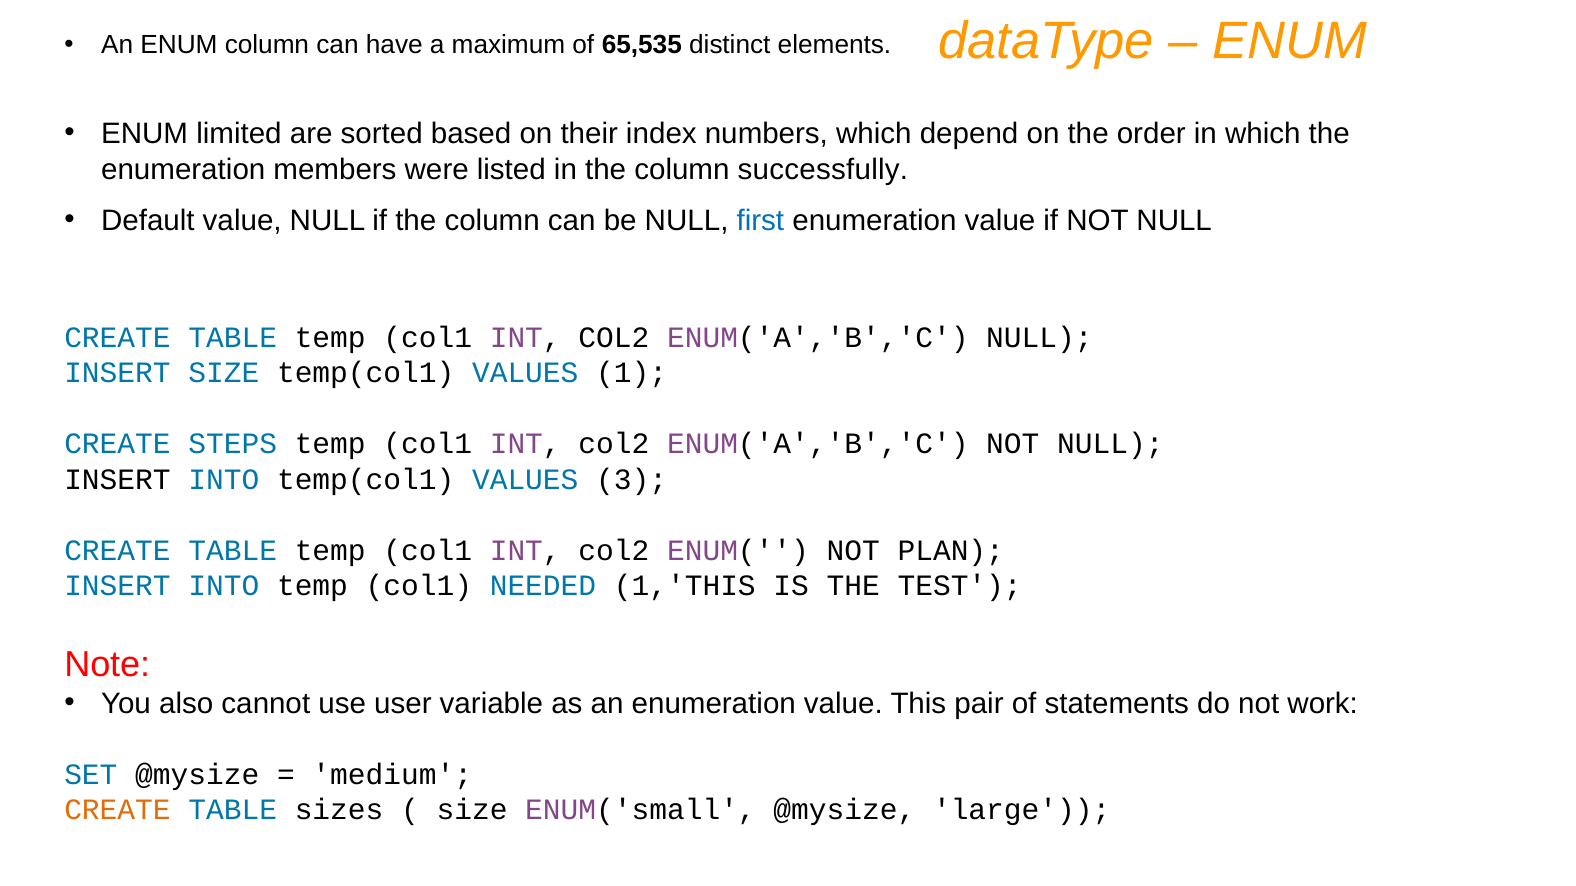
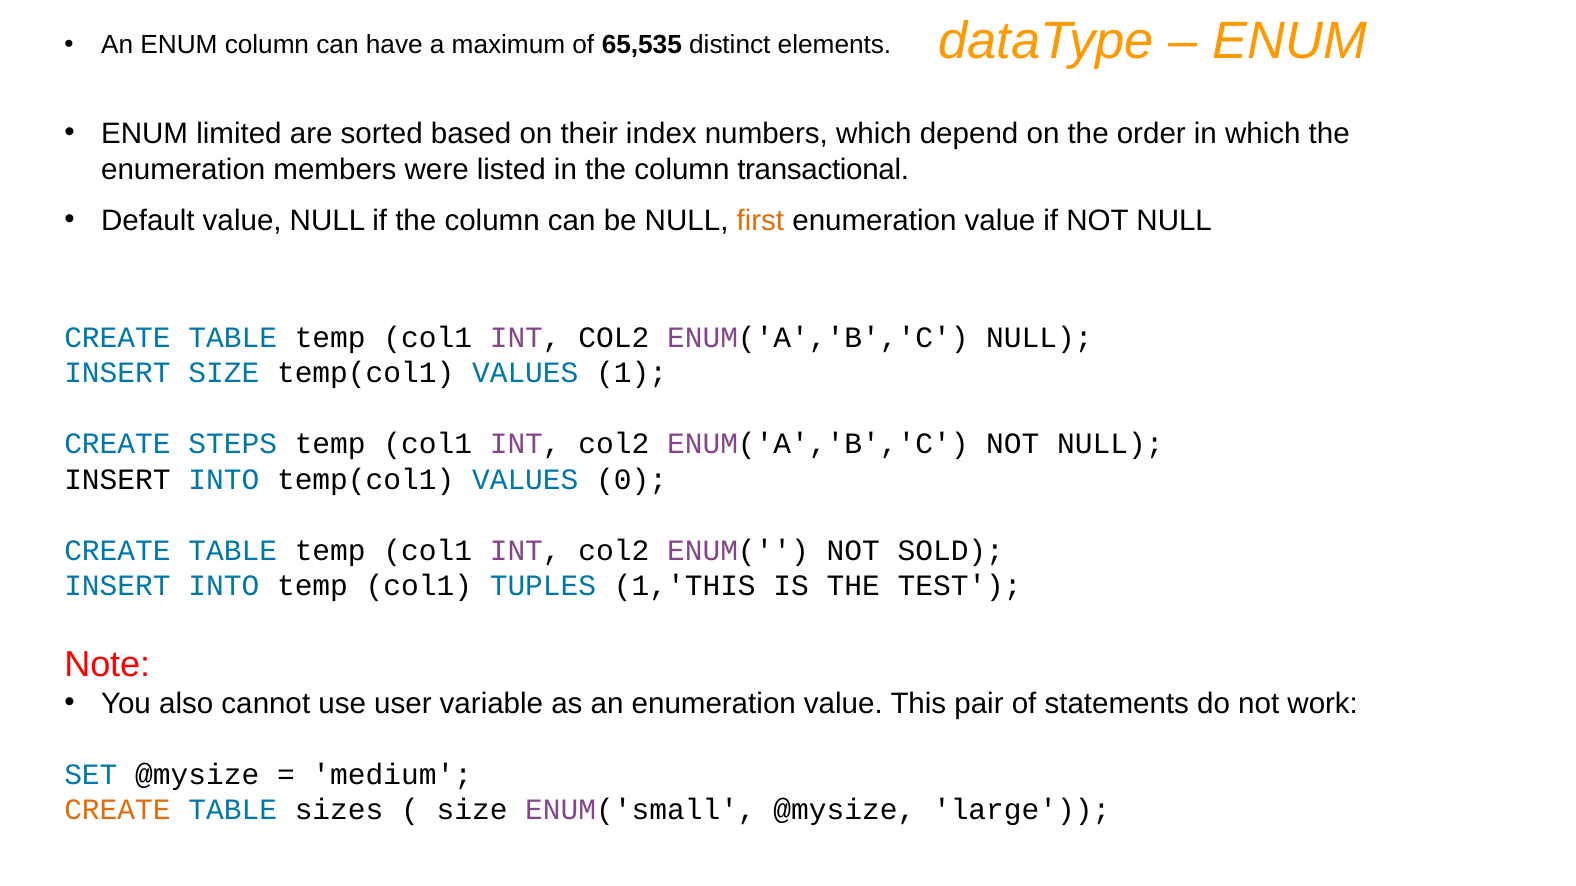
successfully: successfully -> transactional (823, 169)
first colour: blue -> orange (760, 221)
3: 3 -> 0 (632, 480)
PLAN: PLAN -> SOLD (951, 551)
NEEDED: NEEDED -> TUPLES (543, 586)
